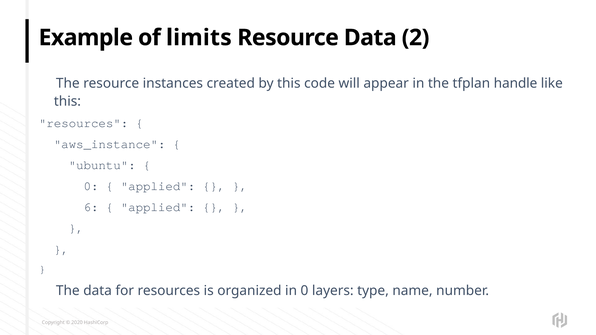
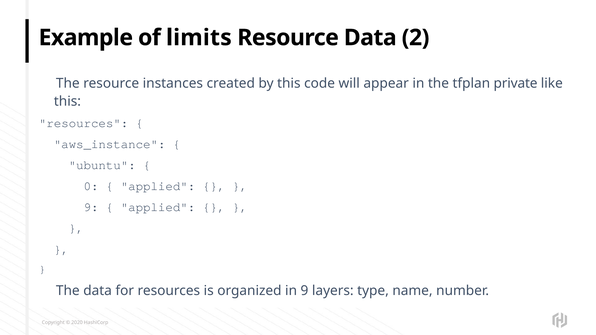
handle: handle -> private (516, 83)
6: 6 -> 9 (91, 207)
in 0: 0 -> 9 (304, 291)
